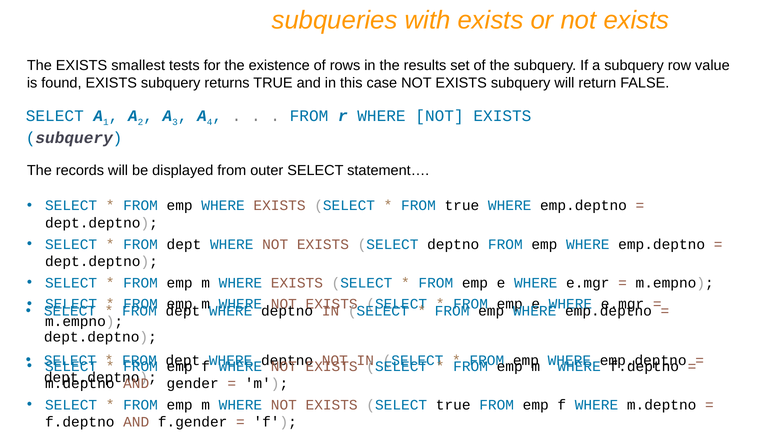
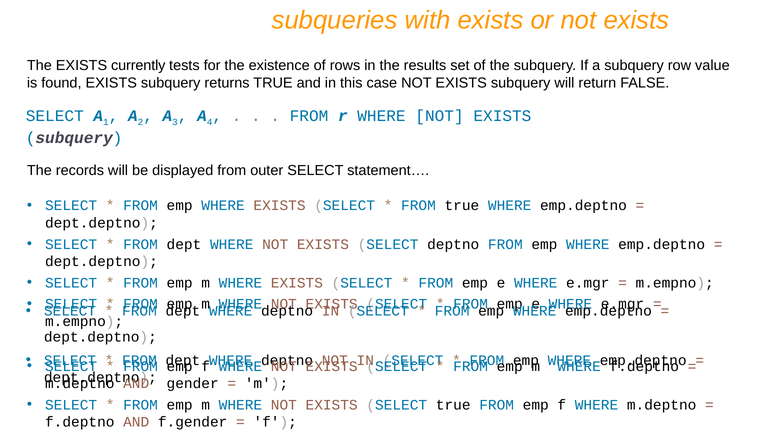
smallest: smallest -> currently (138, 66)
